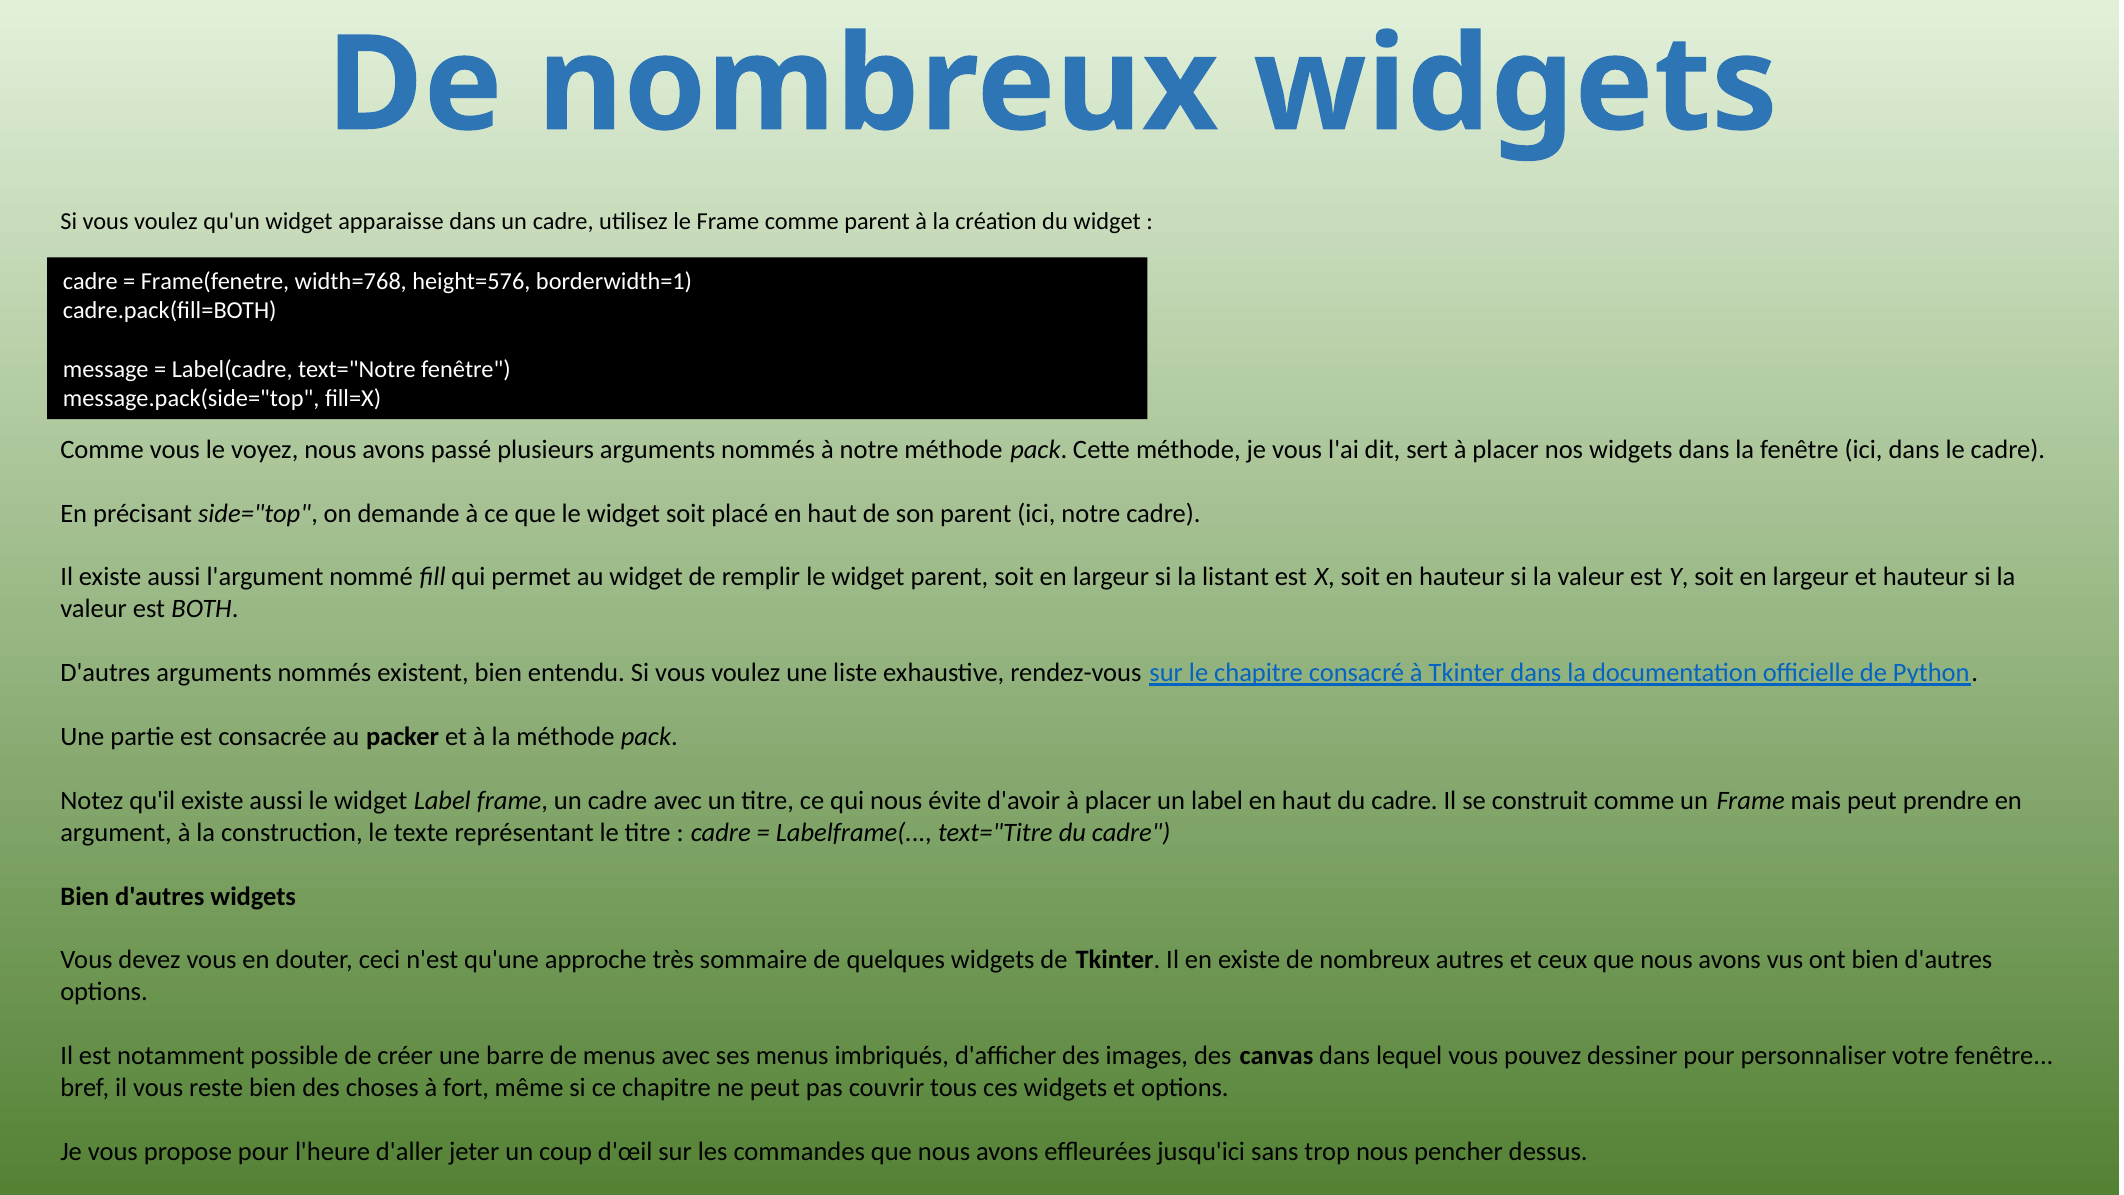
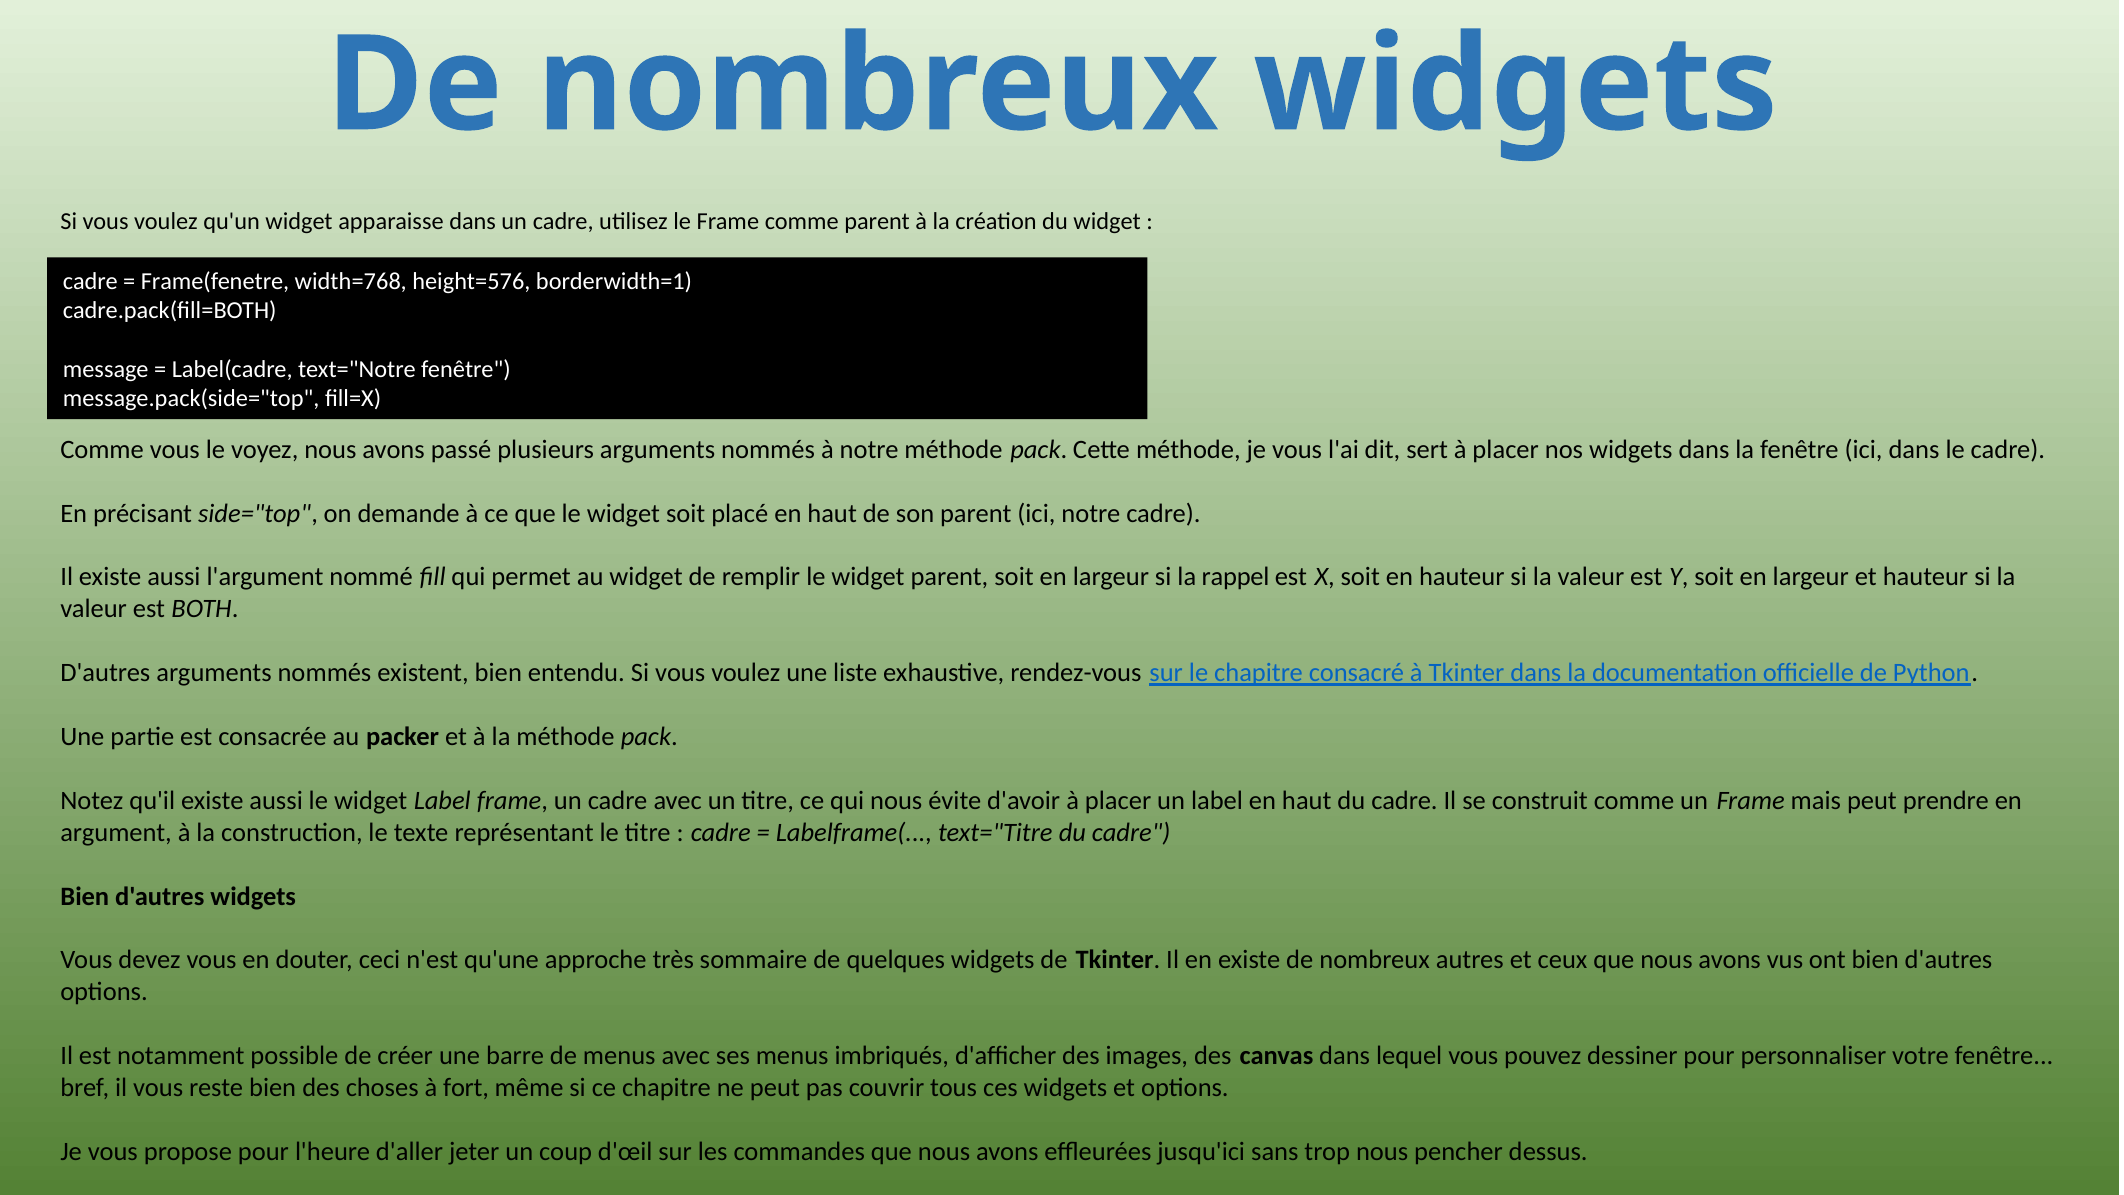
listant: listant -> rappel (1236, 577)
